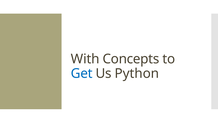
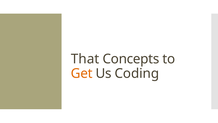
With: With -> That (85, 59)
Get colour: blue -> orange (82, 73)
Python: Python -> Coding (137, 73)
